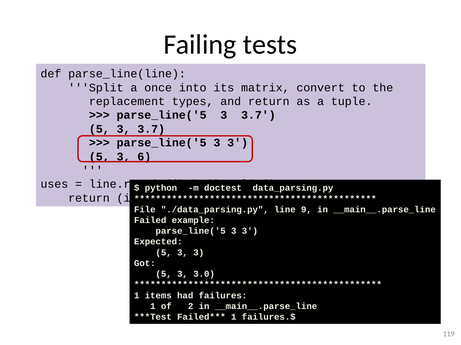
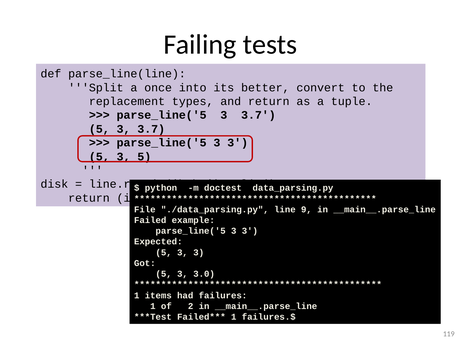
matrix: matrix -> better (265, 88)
5 3 6: 6 -> 5 (144, 157)
uses: uses -> disk (54, 185)
